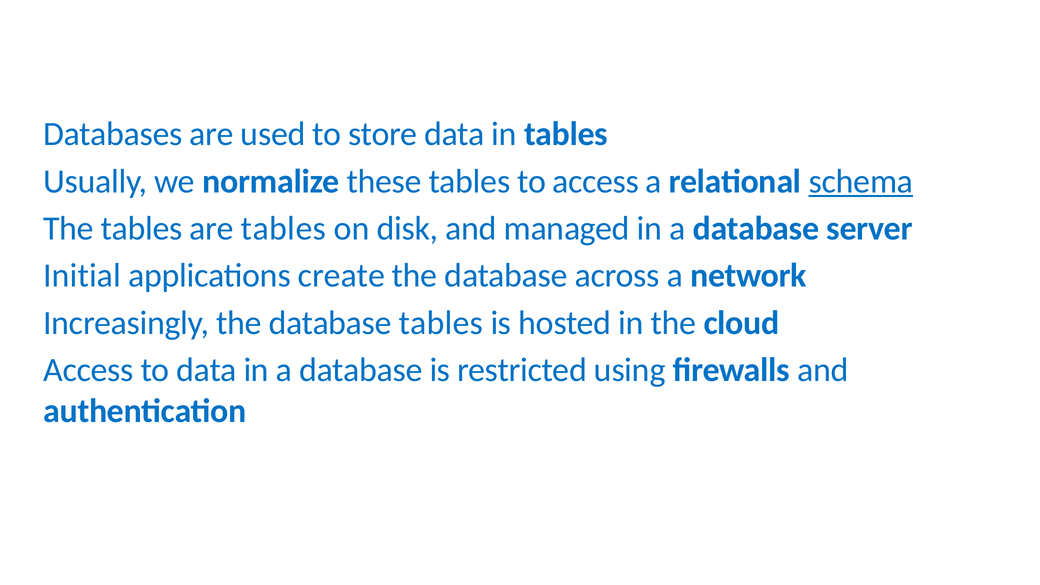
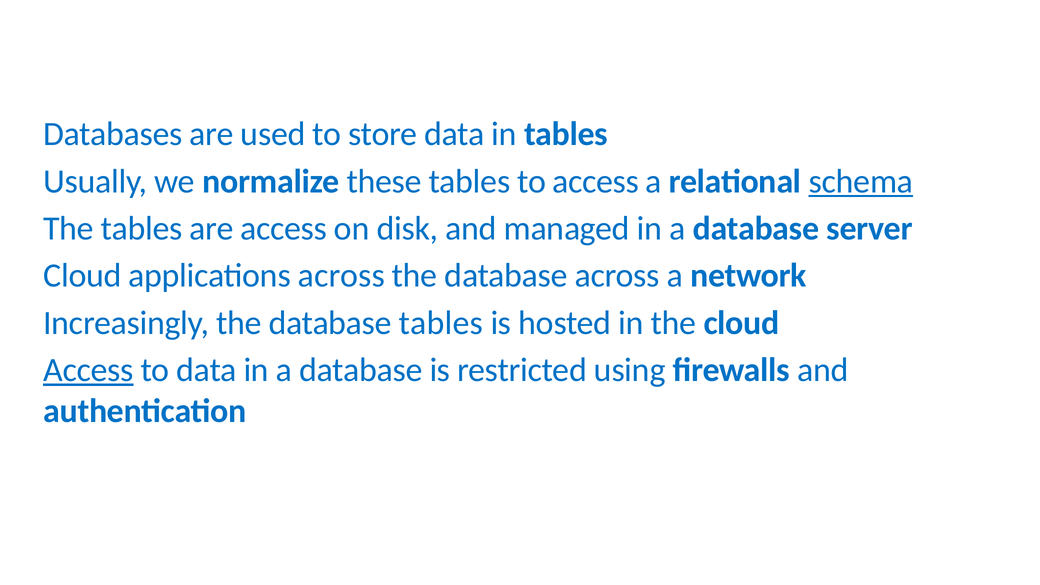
are tables: tables -> access (284, 229)
Initial: Initial -> Cloud (82, 276)
applications create: create -> across (341, 276)
Access underline: none -> present (89, 370)
